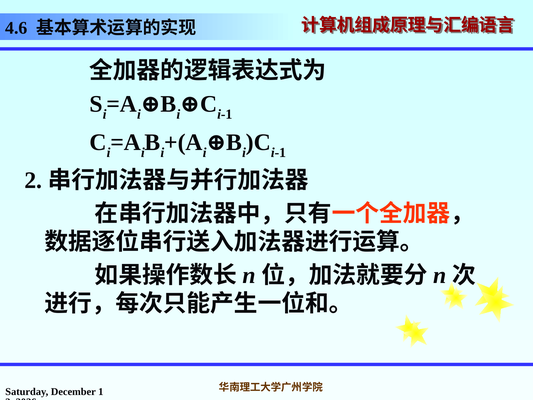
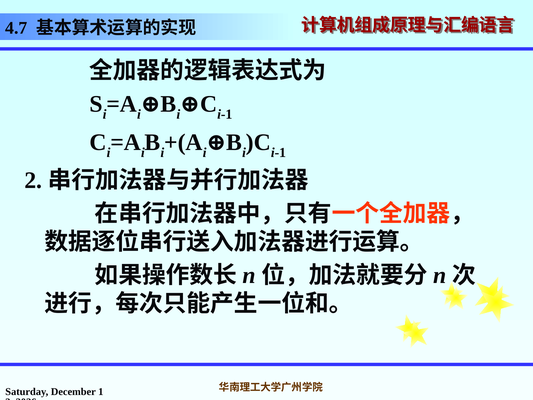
4.6: 4.6 -> 4.7 (16, 28)
